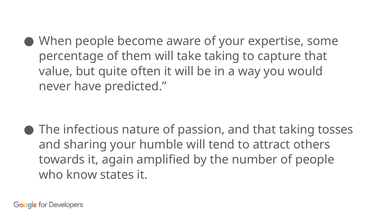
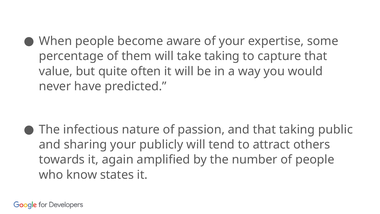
tosses: tosses -> public (335, 129)
humble: humble -> publicly (161, 144)
